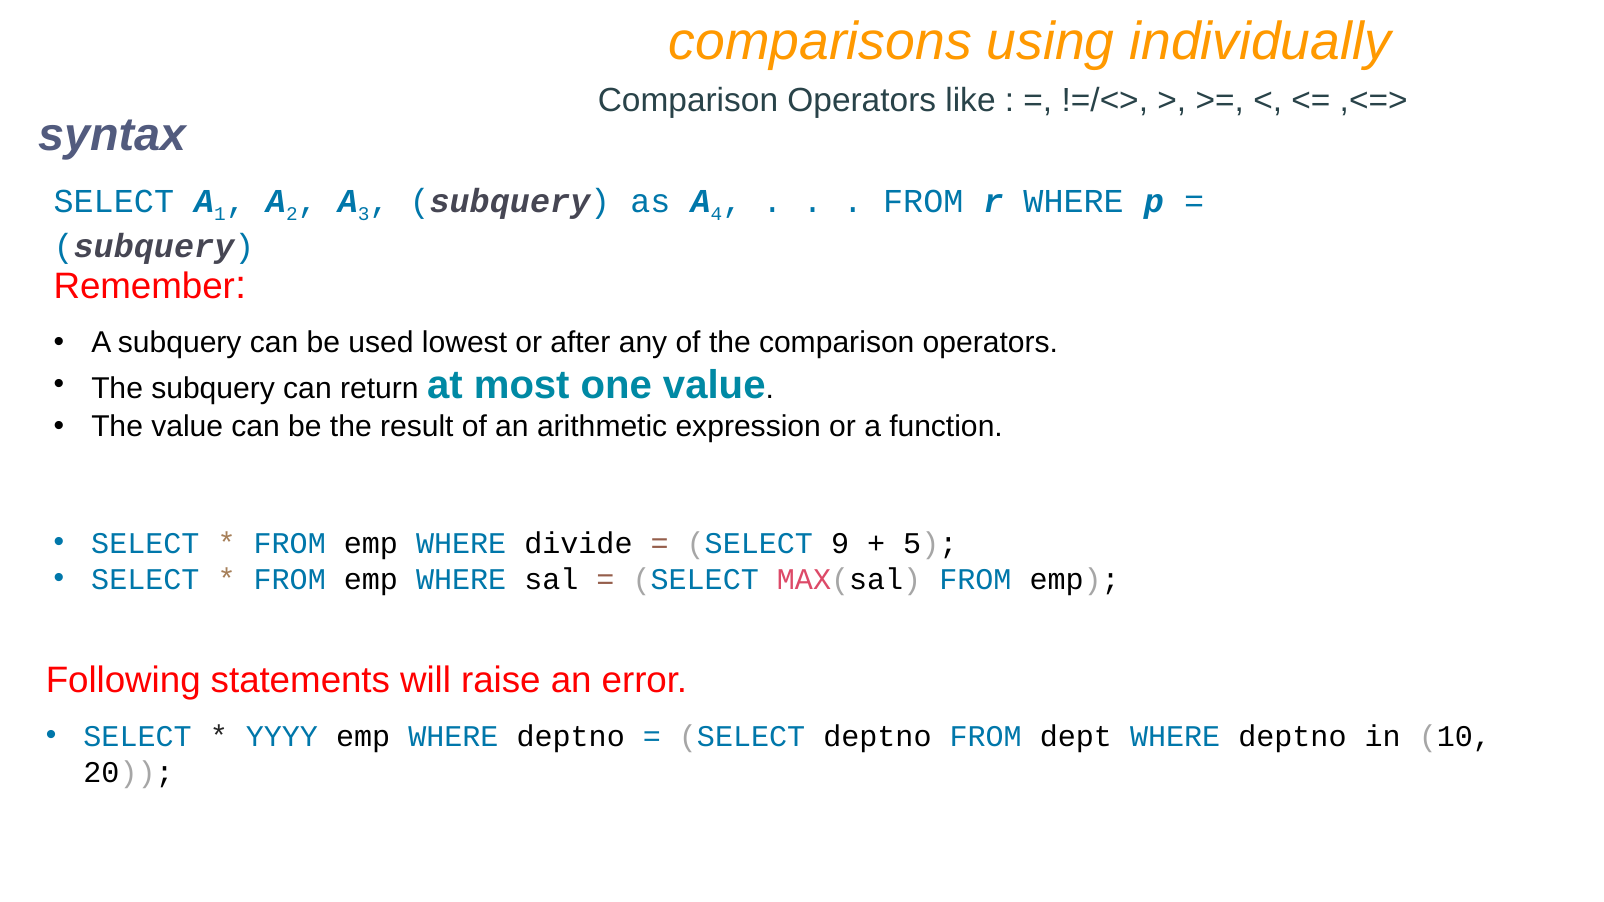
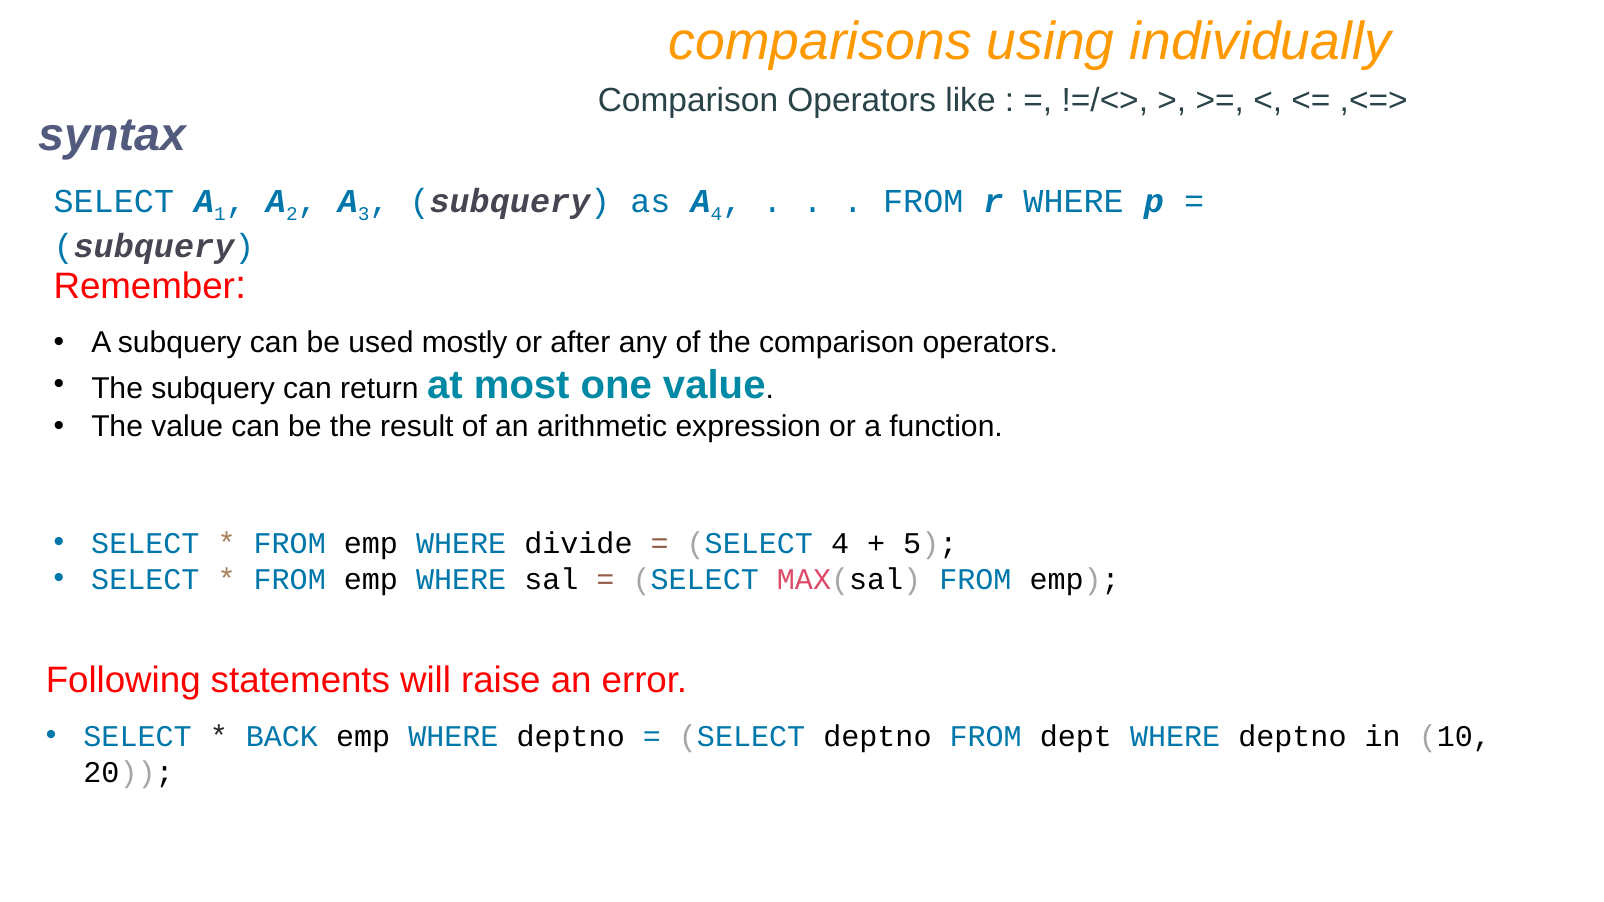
lowest: lowest -> mostly (465, 343)
SELECT 9: 9 -> 4 (840, 544)
YYYY: YYYY -> BACK (282, 737)
